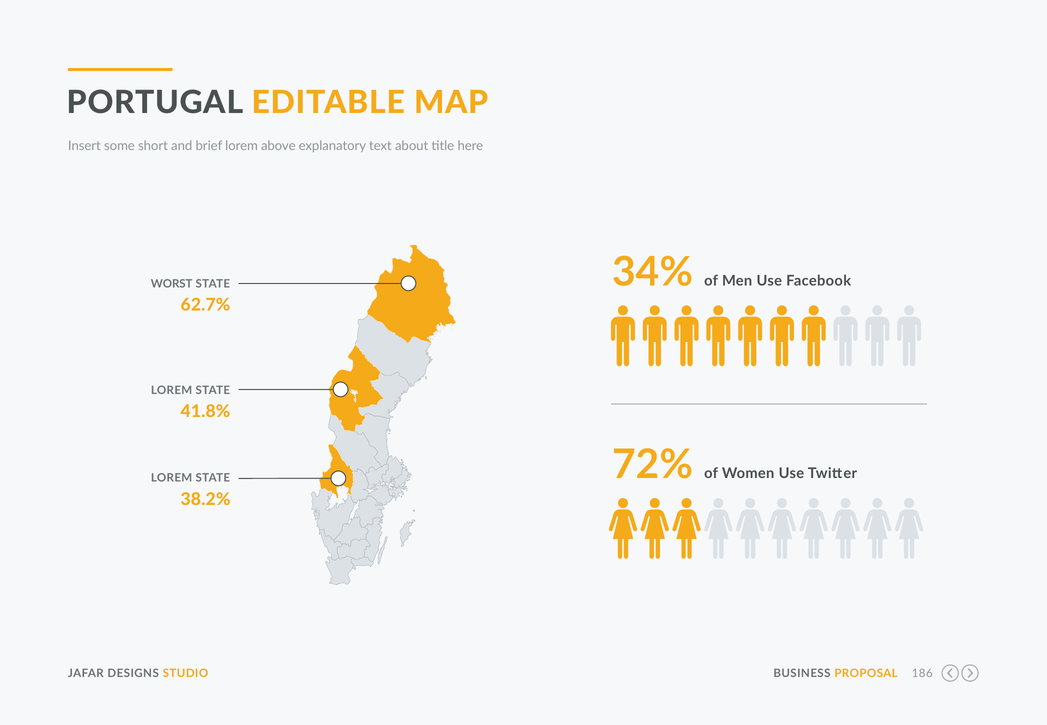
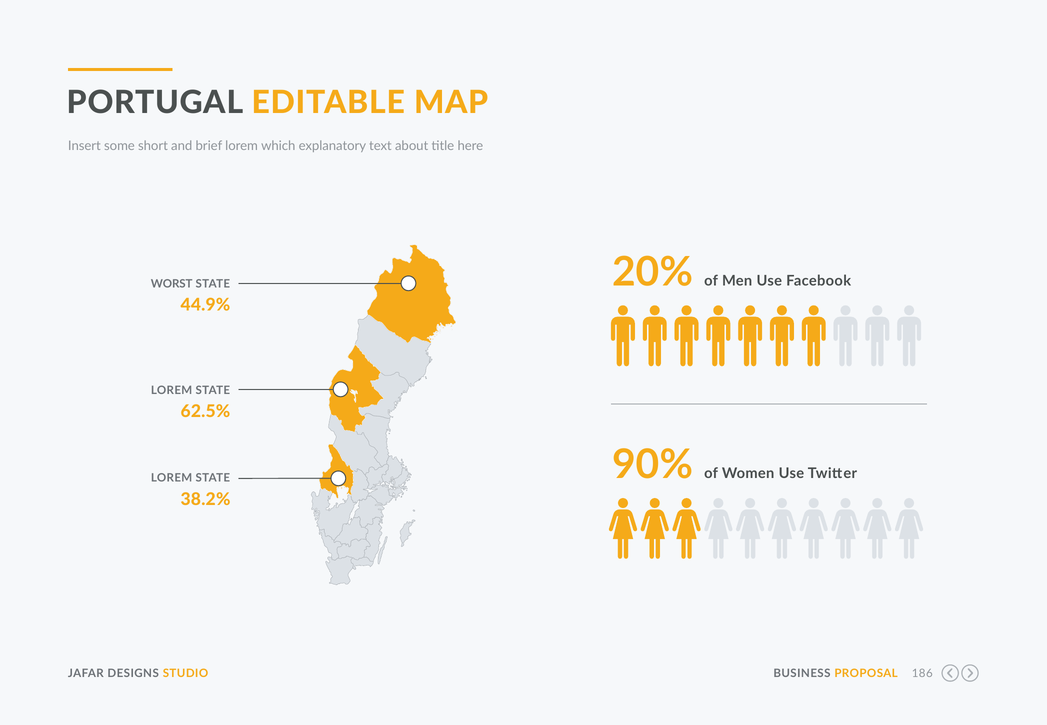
above: above -> which (278, 146)
34%: 34% -> 20% (653, 272)
62.7%: 62.7% -> 44.9% (205, 305)
41.8%: 41.8% -> 62.5% (205, 412)
72%: 72% -> 90% (653, 465)
